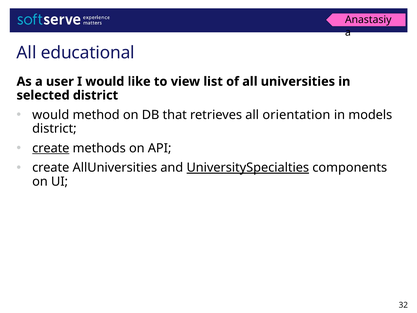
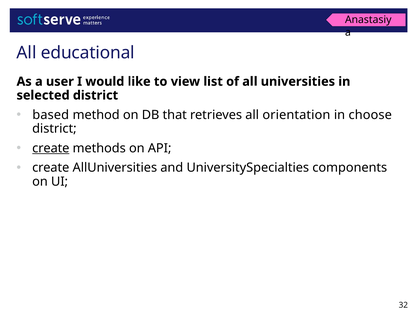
would: would -> based (51, 115)
models: models -> choose (370, 115)
UniversitySpecialties underline: present -> none (248, 168)
